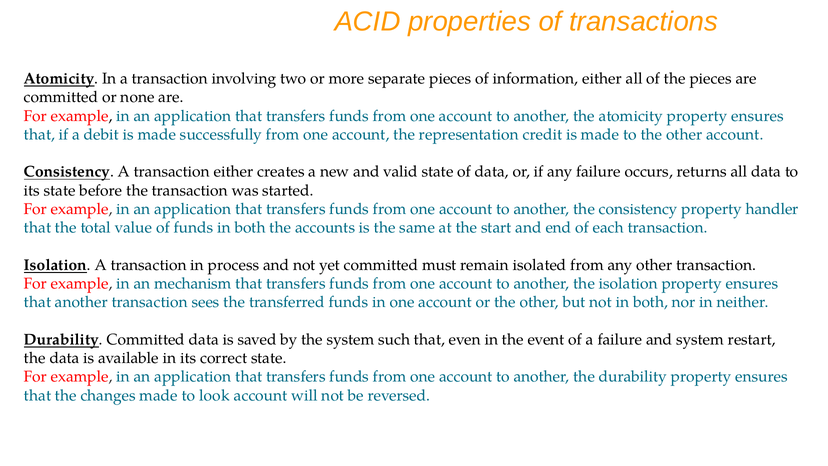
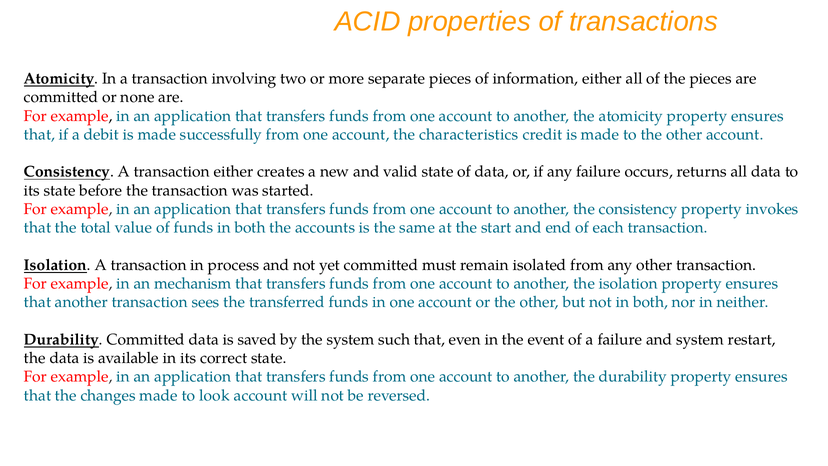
representation: representation -> characteristics (469, 134)
handler: handler -> invokes (772, 209)
